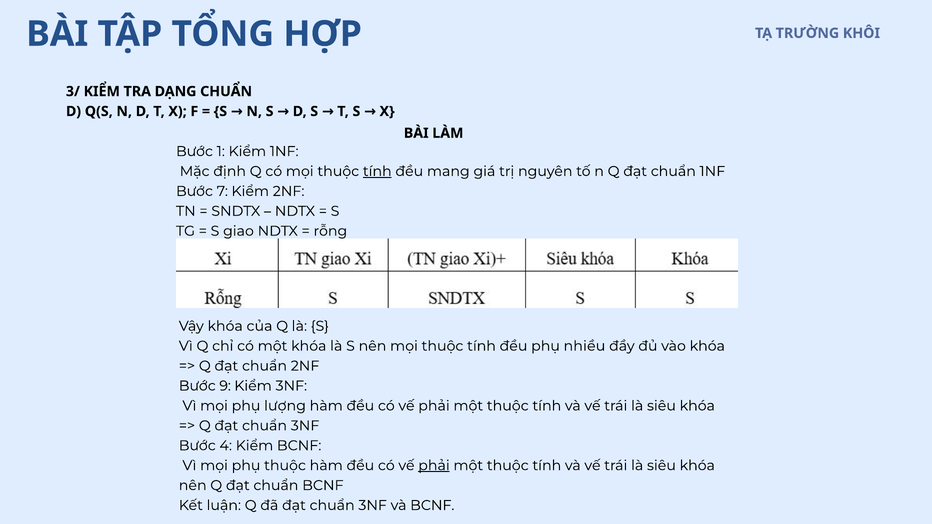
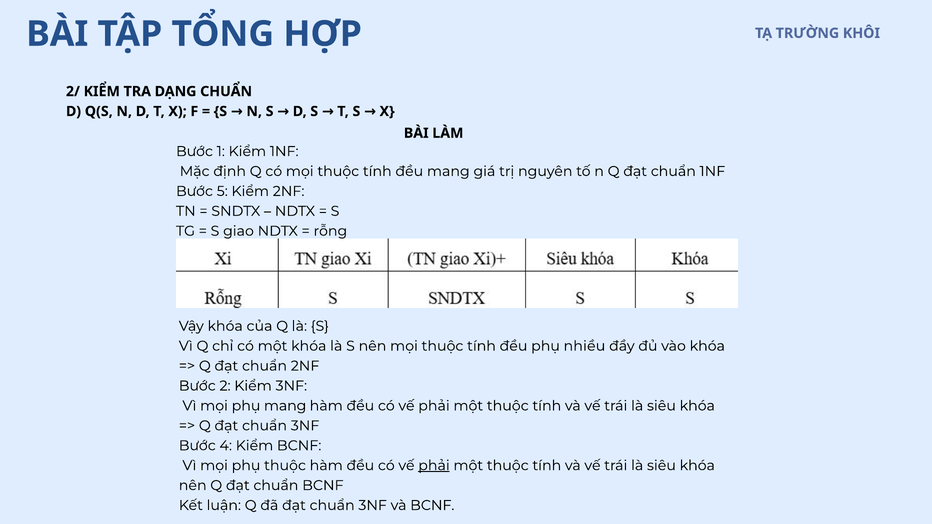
3/: 3/ -> 2/ (73, 91)
tính underline: present -> none (377, 171)
7: 7 -> 5 (222, 191)
9: 9 -> 2 (225, 386)
phụ lượng: lượng -> mang (285, 406)
